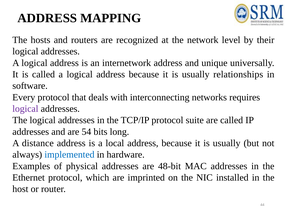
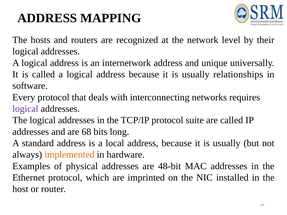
54: 54 -> 68 (86, 132)
distance: distance -> standard (38, 143)
implemented colour: blue -> orange (69, 155)
